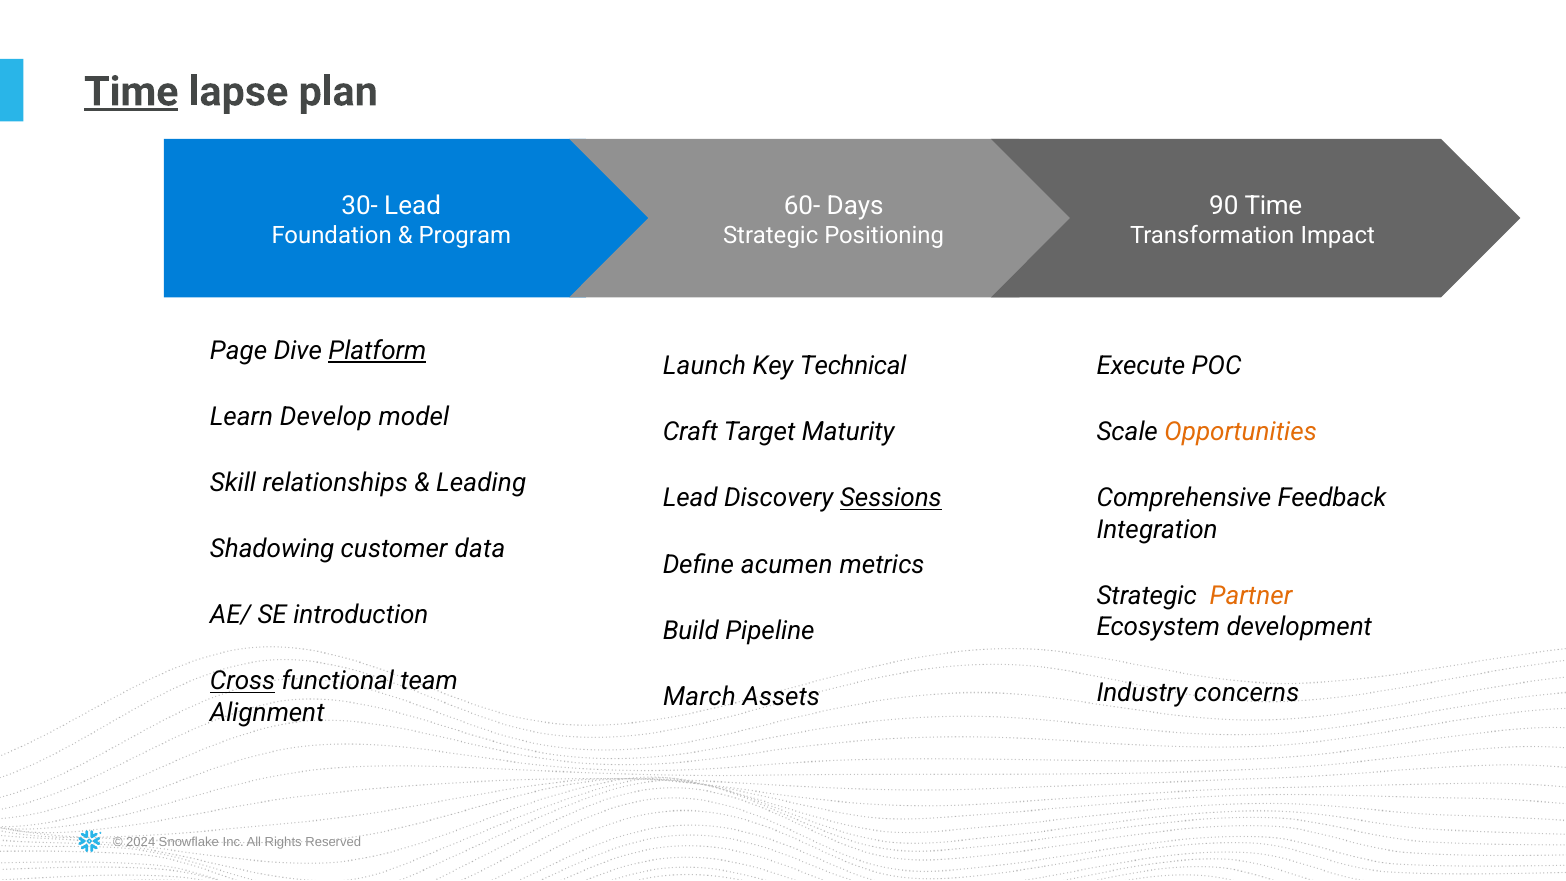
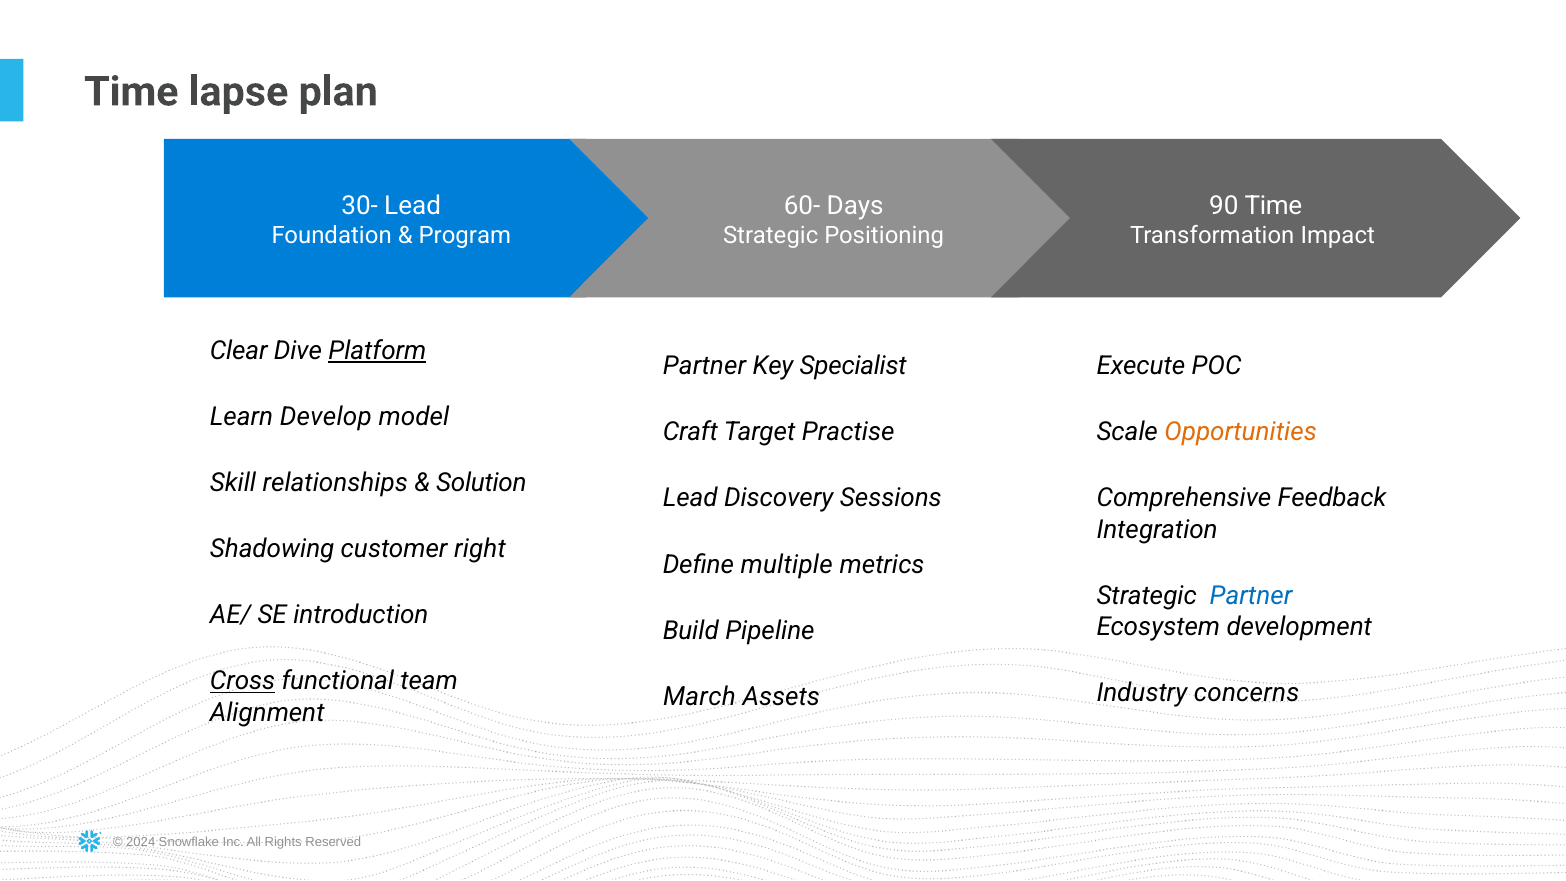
Time underline: present -> none (131, 92)
Page: Page -> Clear (239, 351)
Launch: Launch -> Partner (704, 366)
Technical: Technical -> Specialist (853, 366)
Maturity: Maturity -> Practise (848, 432)
Leading: Leading -> Solution (481, 483)
Sessions underline: present -> none (891, 498)
data: data -> right (480, 549)
acumen: acumen -> multiple (787, 564)
Partner colour: orange -> blue (1251, 596)
